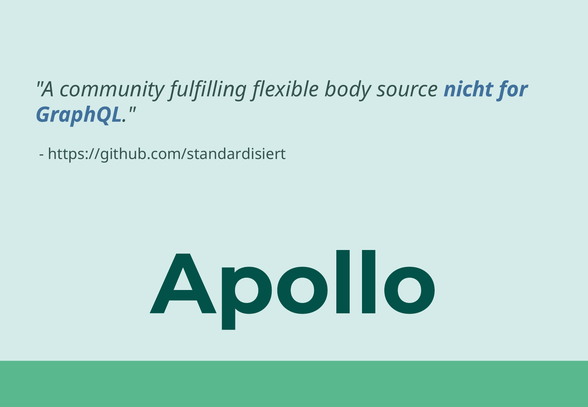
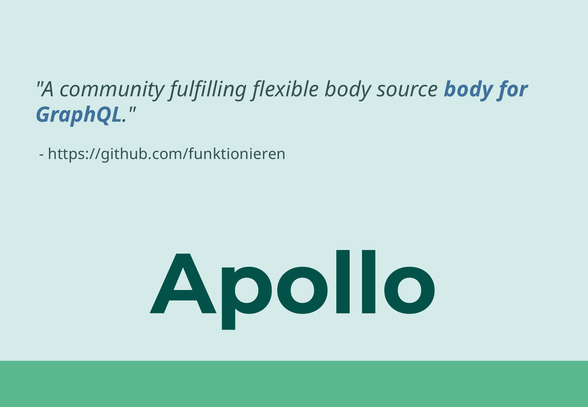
source nicht: nicht -> body (468, 89)
https://github.com/standardisiert: https://github.com/standardisiert -> https://github.com/funktionieren (167, 154)
